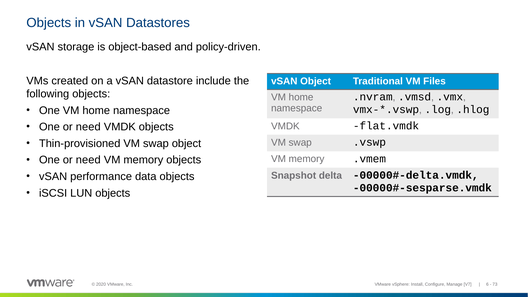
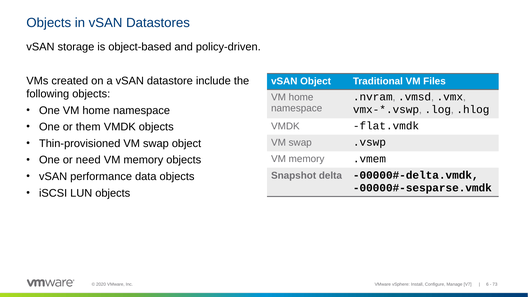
need: need -> them (88, 127)
